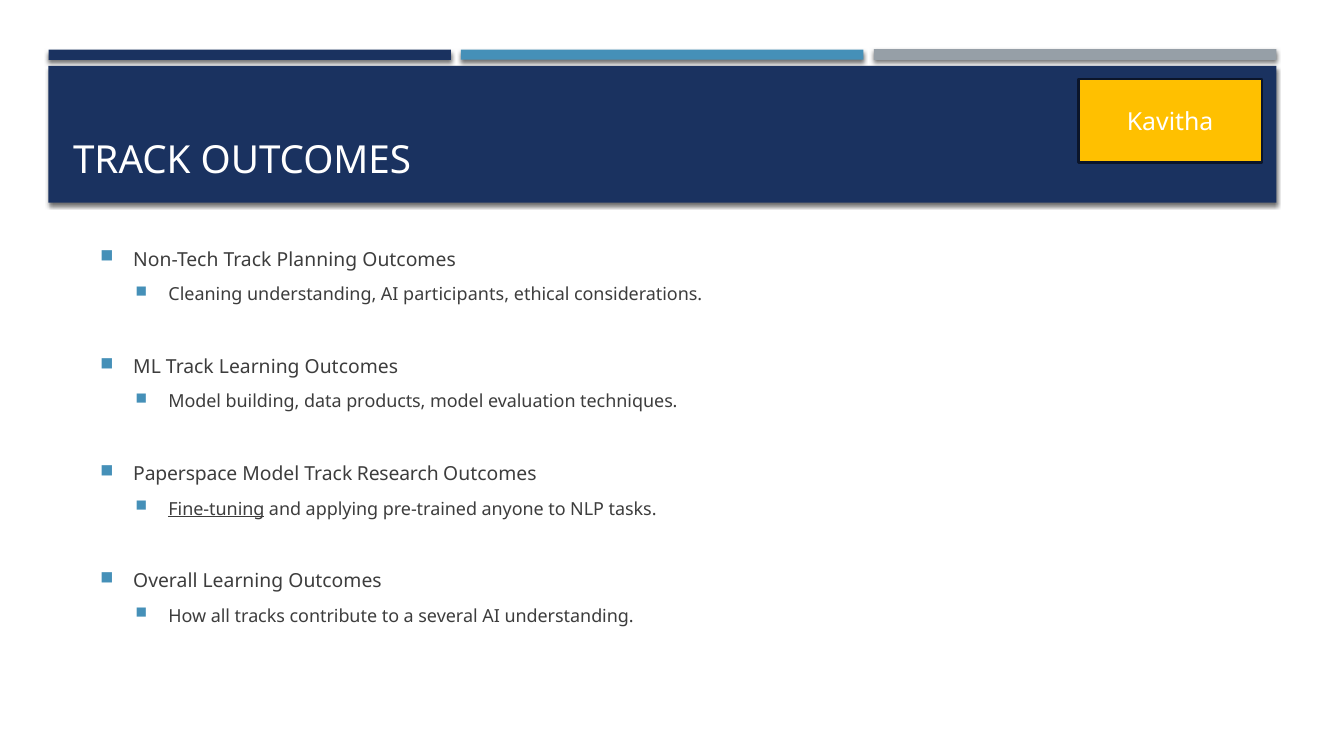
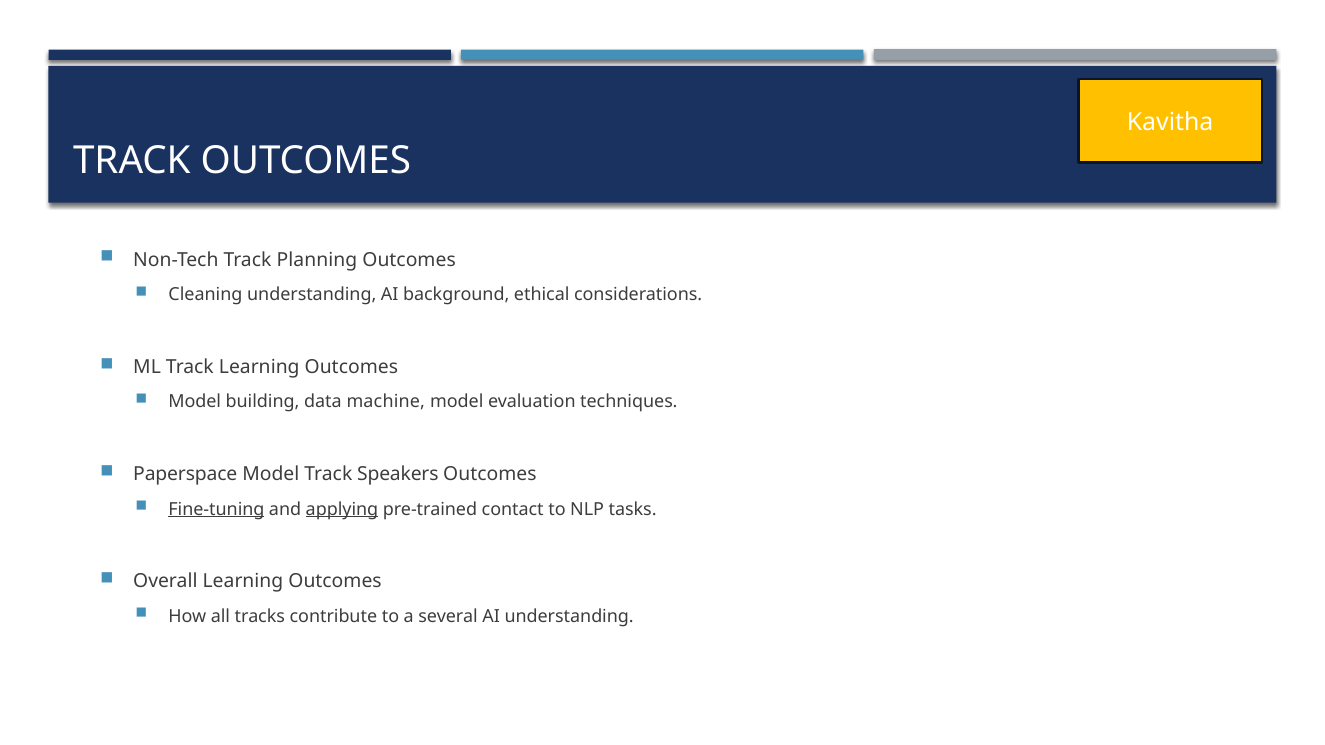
participants: participants -> background (456, 295)
products: products -> machine (386, 402)
Research: Research -> Speakers (398, 474)
applying underline: none -> present (342, 509)
anyone: anyone -> contact (513, 509)
